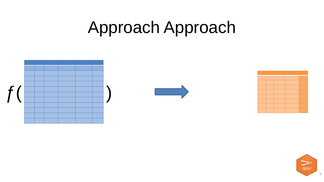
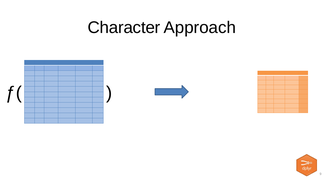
Approach: Approach -> Character (124, 28)
